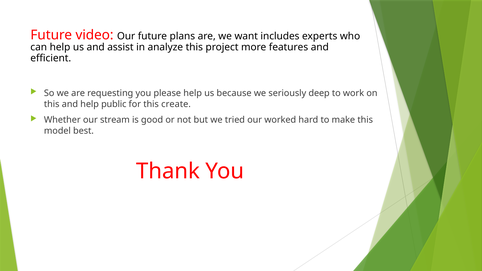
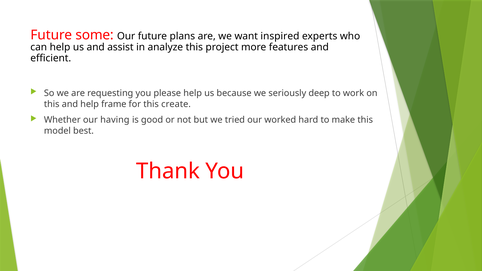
video: video -> some (95, 35)
includes: includes -> inspired (280, 36)
public: public -> frame (114, 104)
stream: stream -> having (115, 120)
